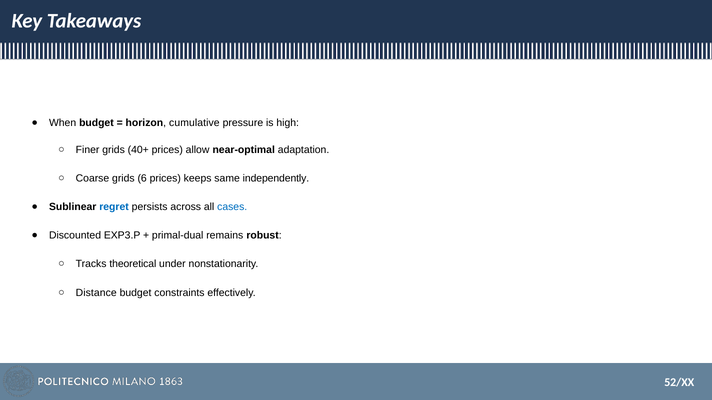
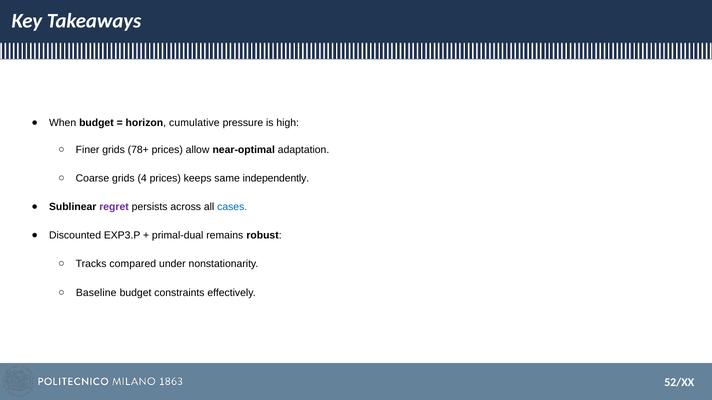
40+: 40+ -> 78+ (138, 150)
6: 6 -> 4 (142, 178)
regret colour: blue -> purple (114, 207)
theoretical: theoretical -> compared (133, 264)
Distance: Distance -> Baseline (96, 293)
